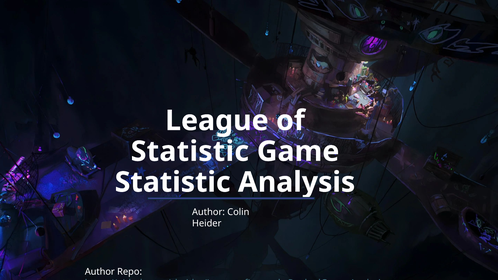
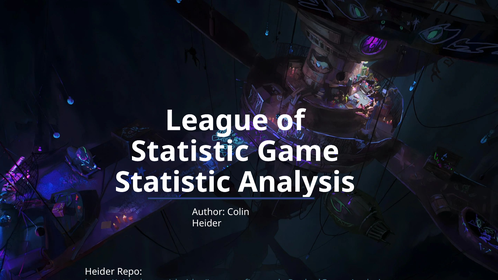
Author: Author -> Heider (100, 272)
